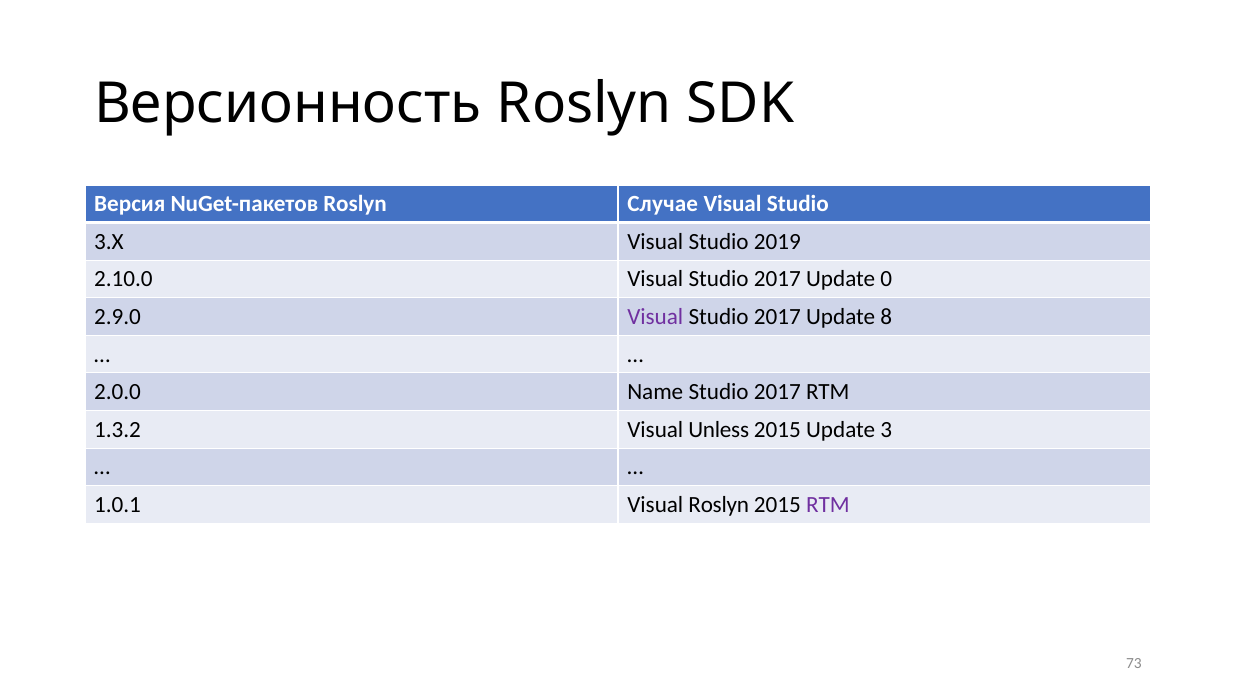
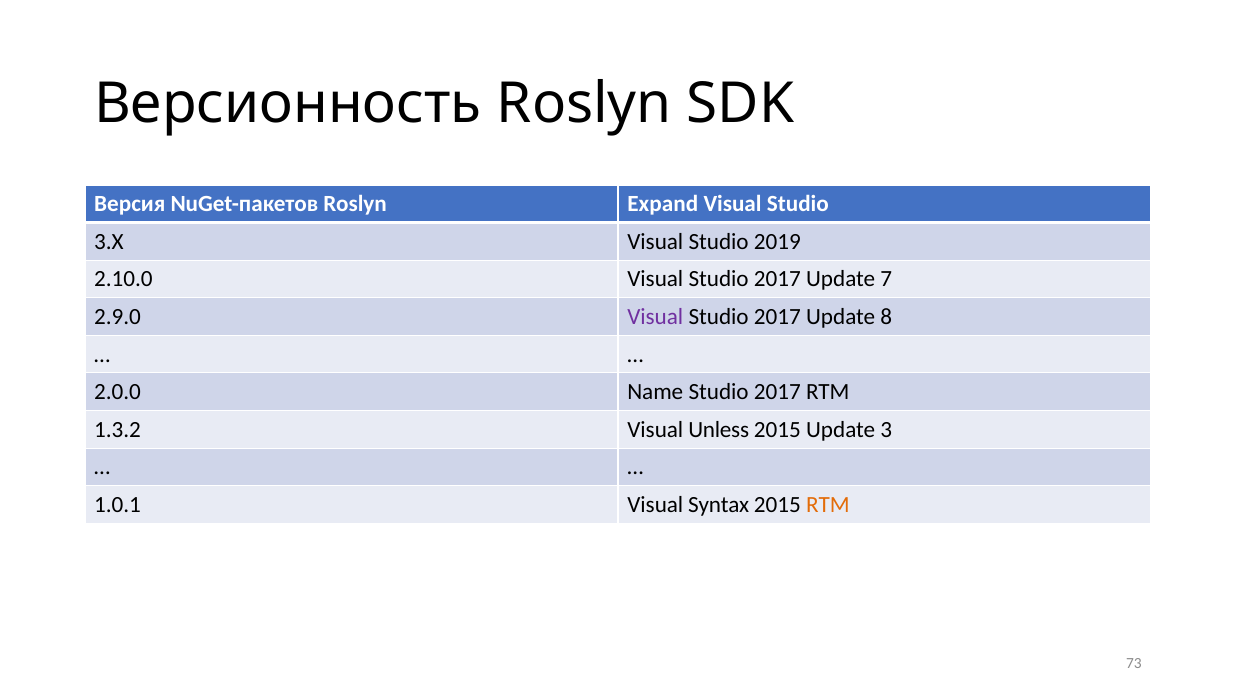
Случае: Случае -> Expand (663, 204)
0: 0 -> 7 (886, 279)
Visual Roslyn: Roslyn -> Syntax (719, 505)
RTM colour: purple -> orange (828, 505)
